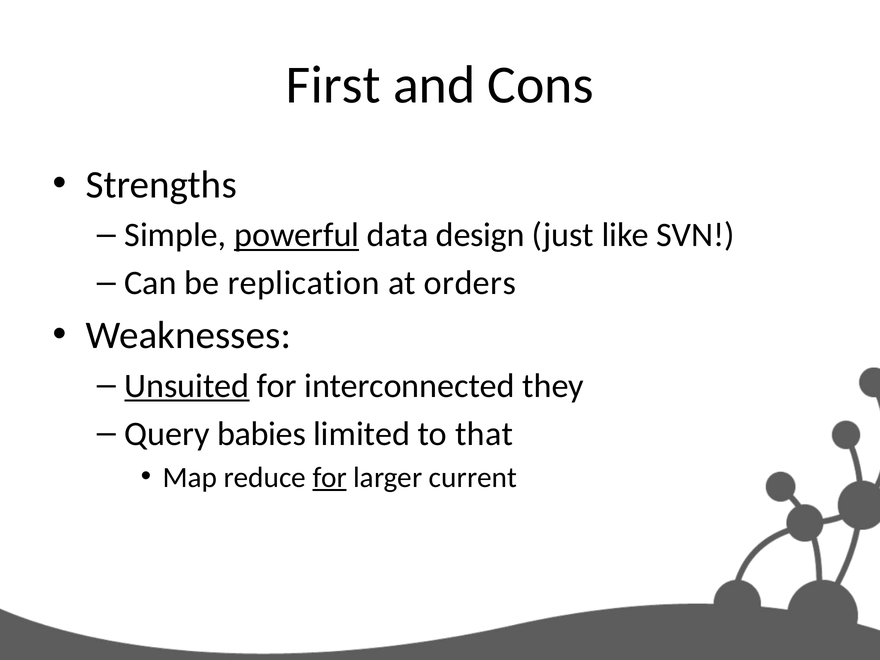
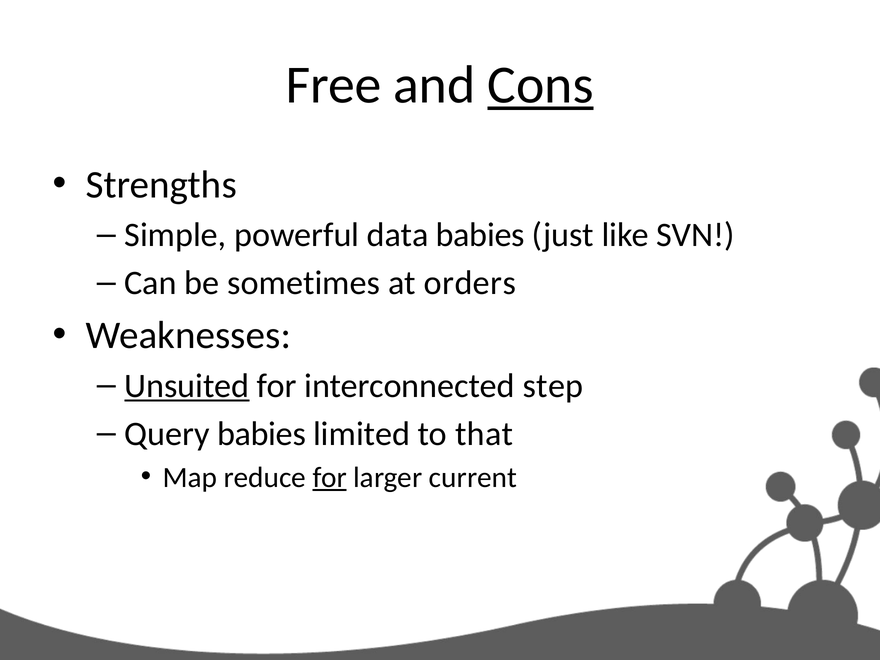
First: First -> Free (334, 85)
Cons underline: none -> present (541, 85)
powerful underline: present -> none (297, 235)
data design: design -> babies (480, 235)
replication: replication -> sometimes (304, 283)
they: they -> step (553, 386)
